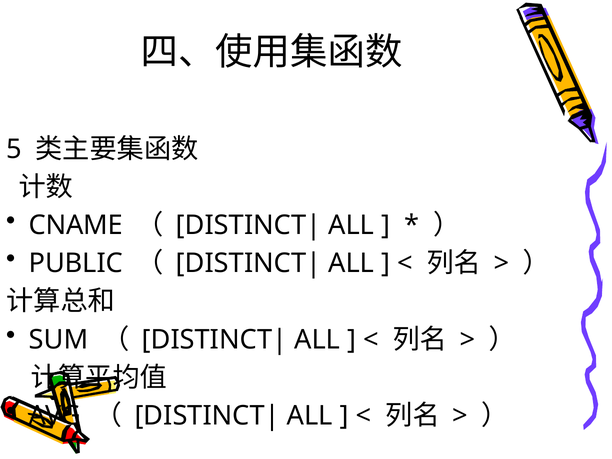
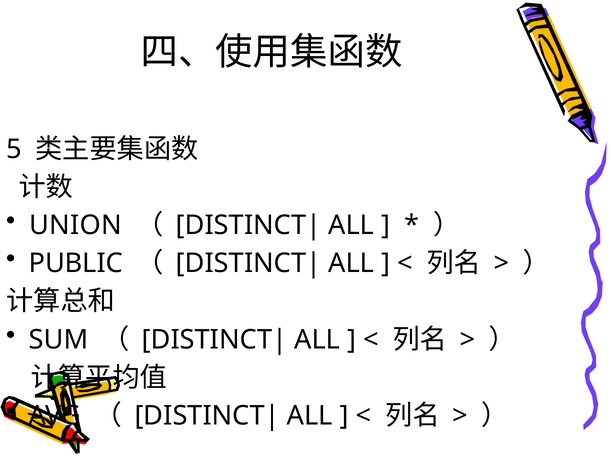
CNAME: CNAME -> UNION (76, 225)
